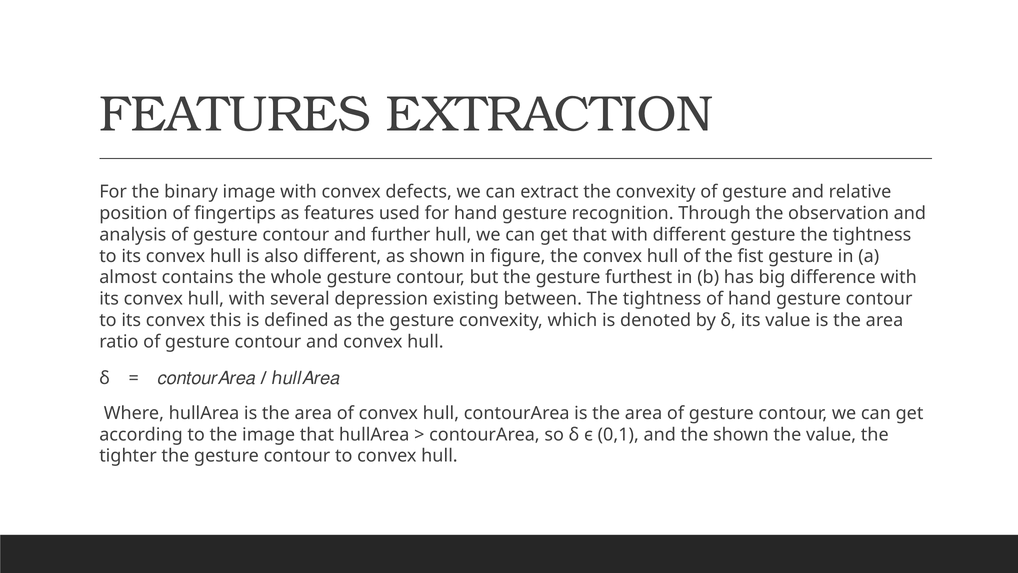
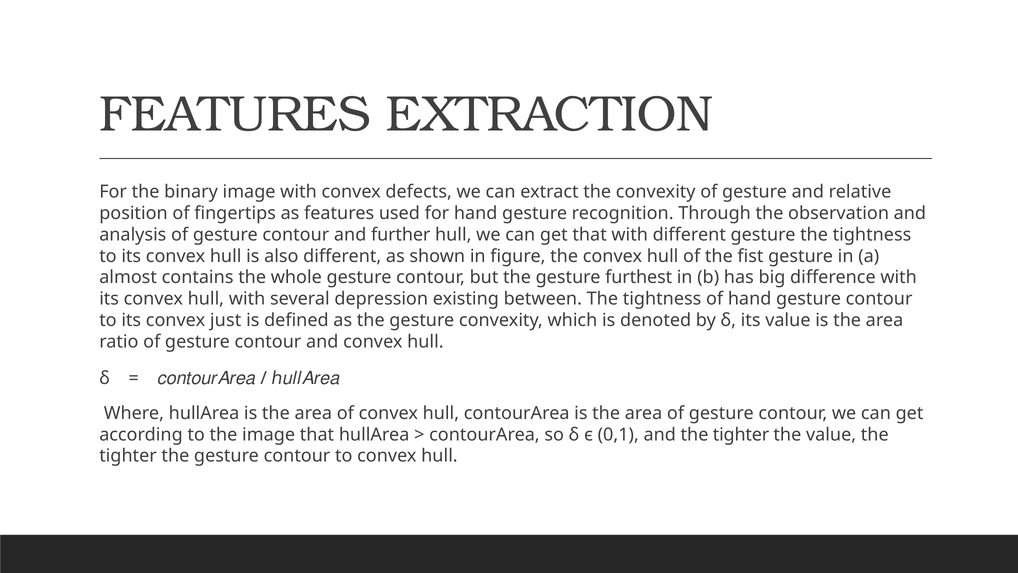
this: this -> just (226, 320)
and the shown: shown -> tighter (741, 434)
